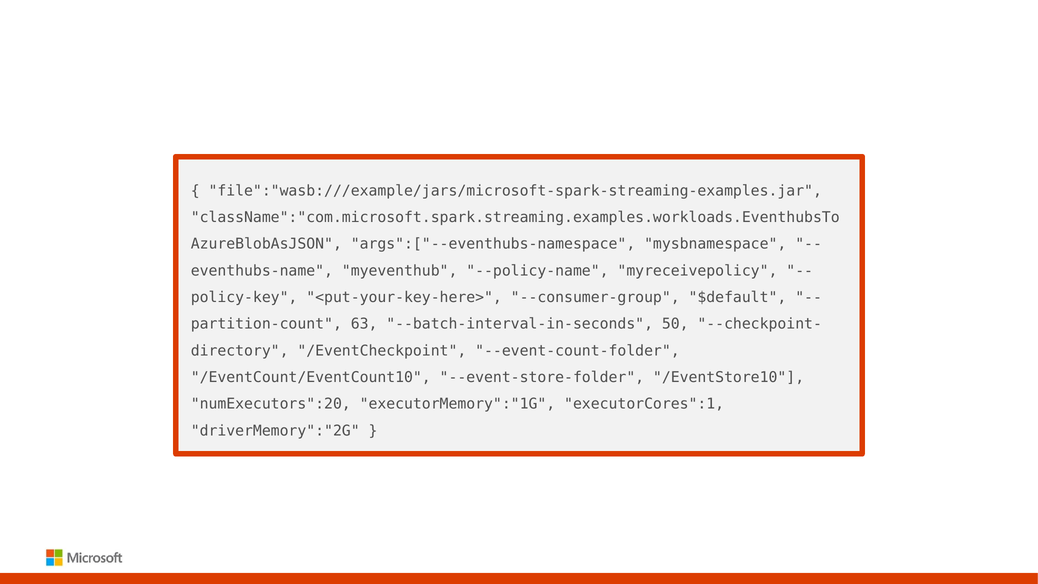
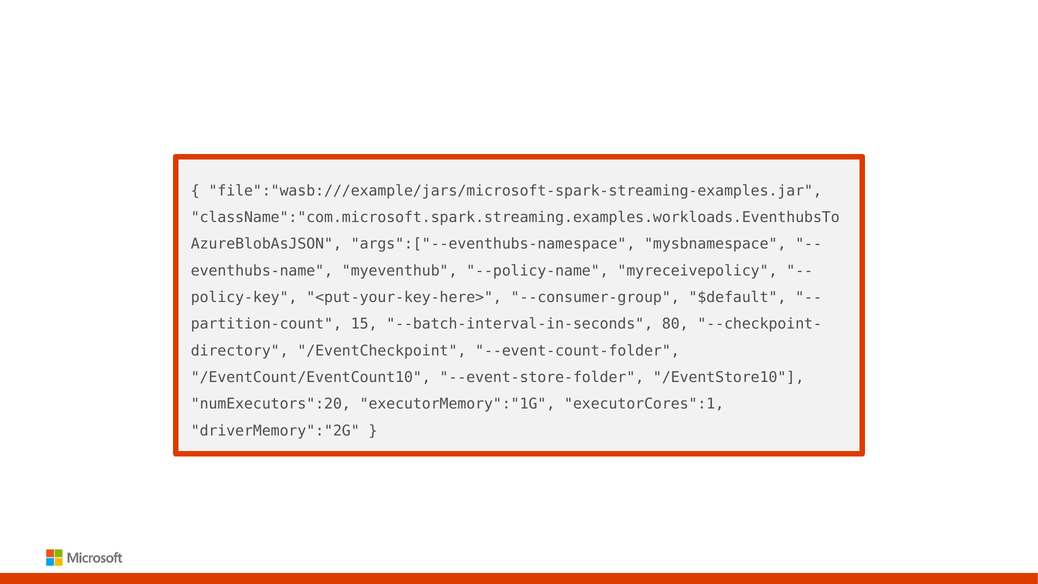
63: 63 -> 15 (364, 324)
50: 50 -> 80 (675, 324)
